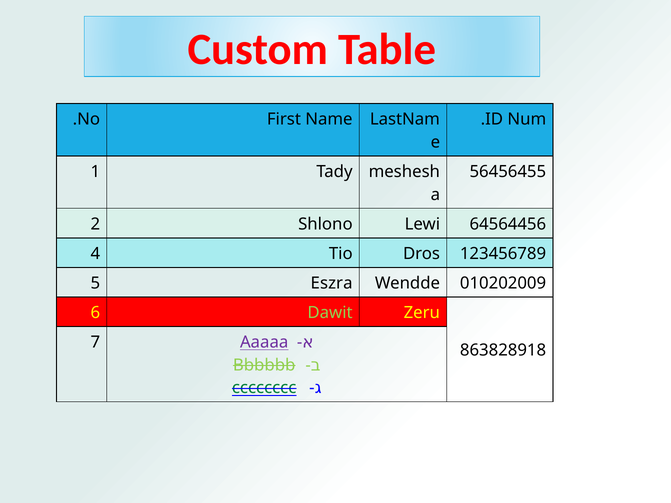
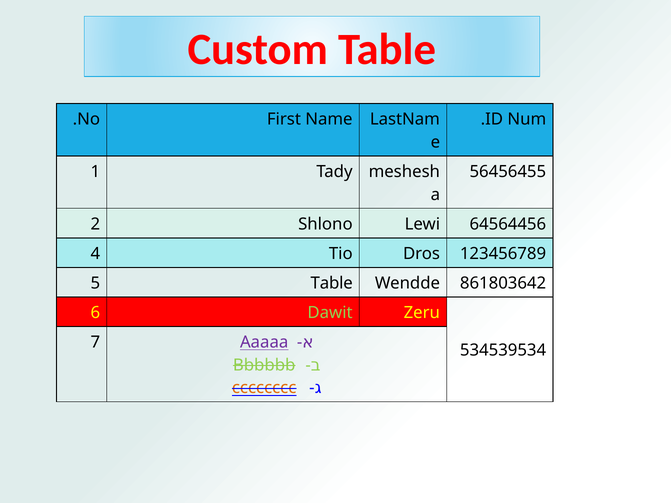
5 Eszra: Eszra -> Table (332, 283)
010202009: 010202009 -> 861803642 (503, 283)
863828918: 863828918 -> 534539534 (503, 350)
cccccccc colour: green -> orange (264, 388)
